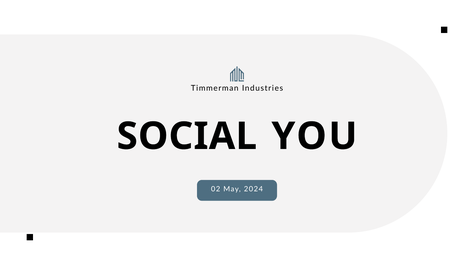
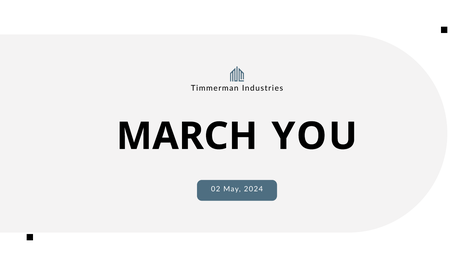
SOCIAL: SOCIAL -> MARCH (187, 136)
